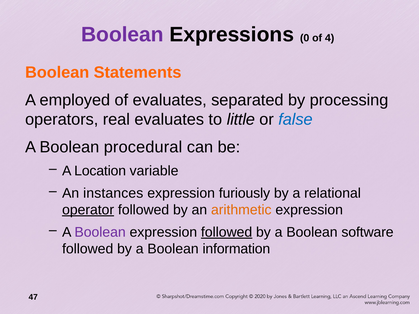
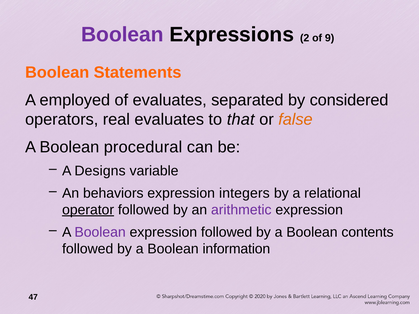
0: 0 -> 2 (305, 38)
4: 4 -> 9 (330, 38)
processing: processing -> considered (349, 100)
little: little -> that (241, 120)
false colour: blue -> orange (295, 120)
Location: Location -> Designs (100, 171)
instances: instances -> behaviors (113, 193)
furiously: furiously -> integers (244, 193)
arithmetic colour: orange -> purple (241, 210)
followed underline: present -> none (227, 232)
software: software -> contents (368, 232)
